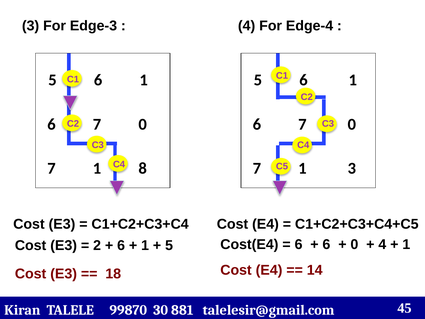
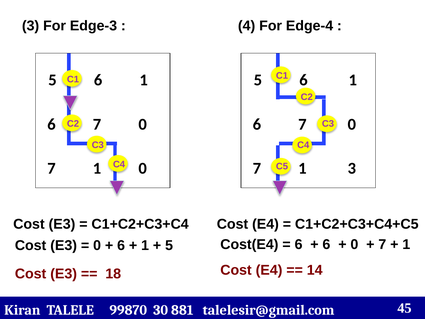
1 8: 8 -> 0 (143, 168)
4: 4 -> 7 (382, 244)
2: 2 -> 0 (97, 245)
